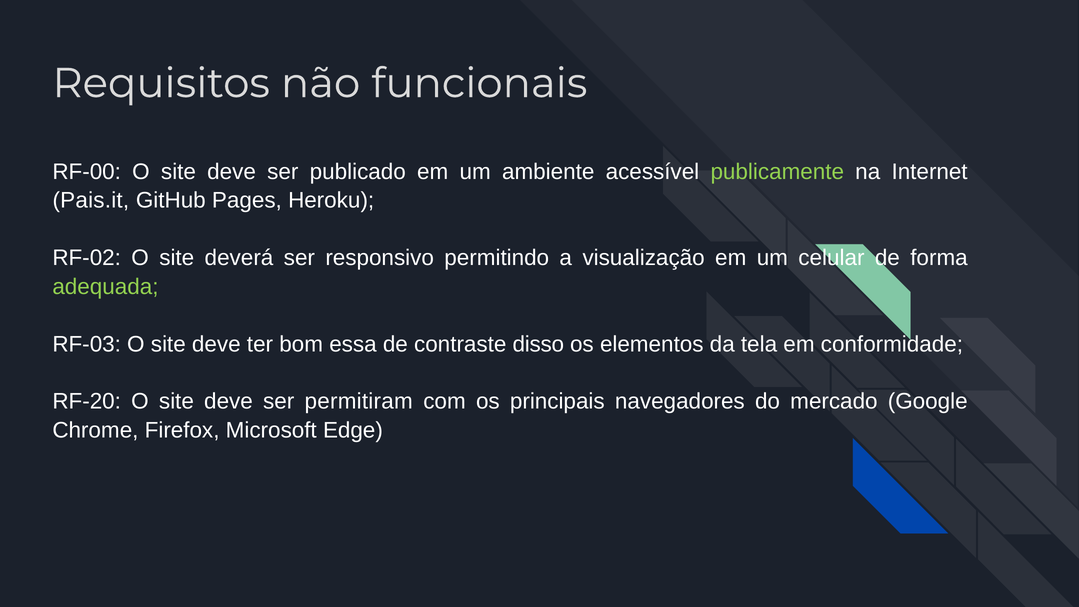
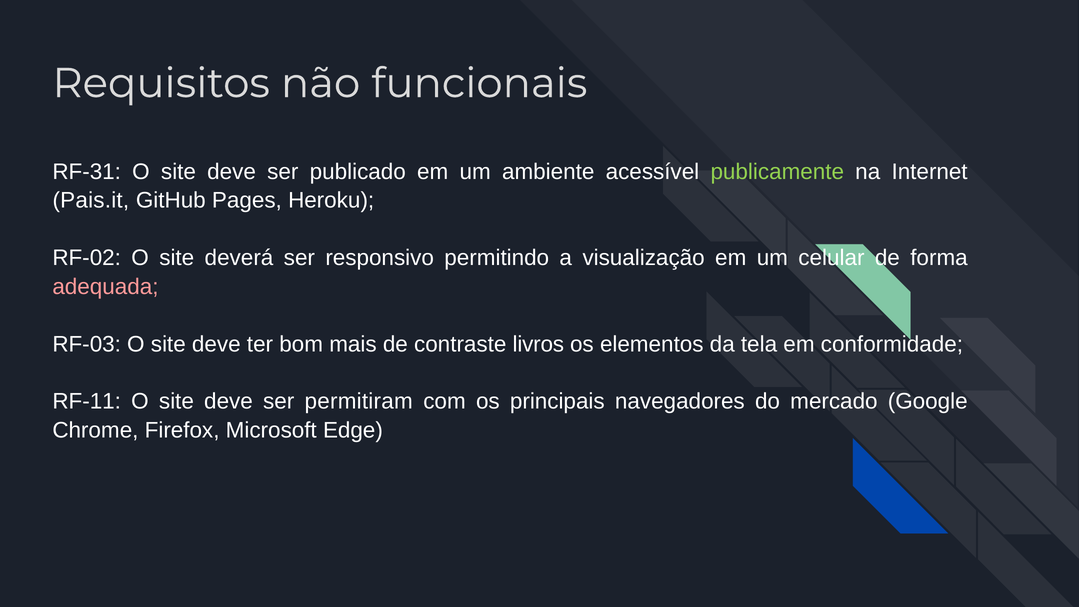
RF-00: RF-00 -> RF-31 (87, 172)
adequada colour: light green -> pink (105, 287)
essa: essa -> mais (353, 344)
disso: disso -> livros (538, 344)
RF-20: RF-20 -> RF-11 (87, 402)
